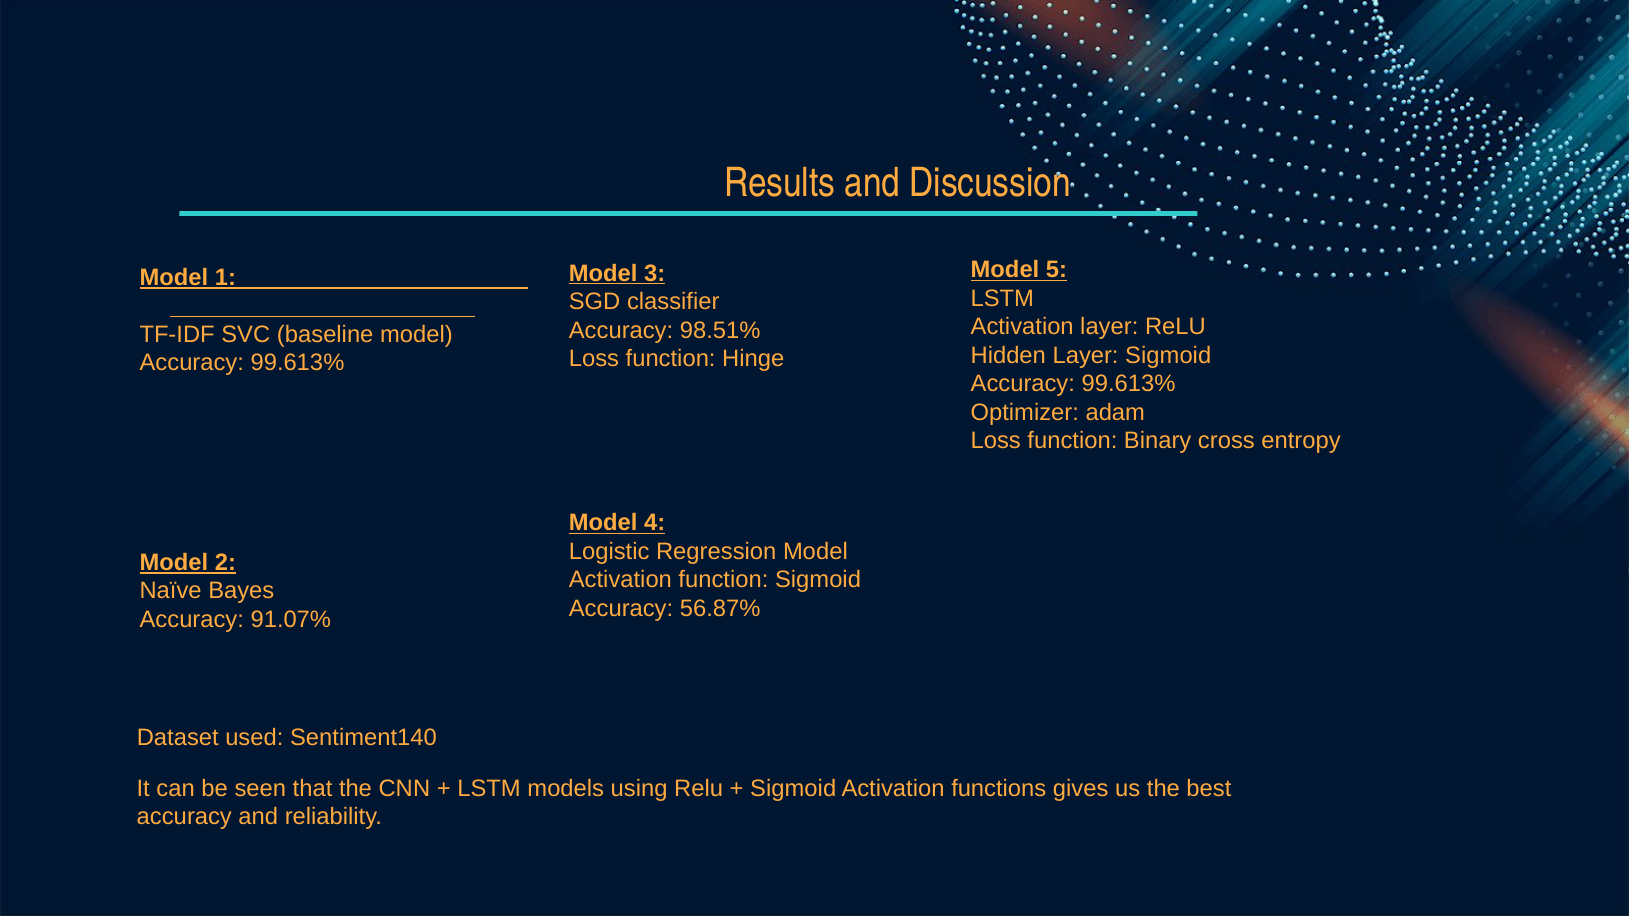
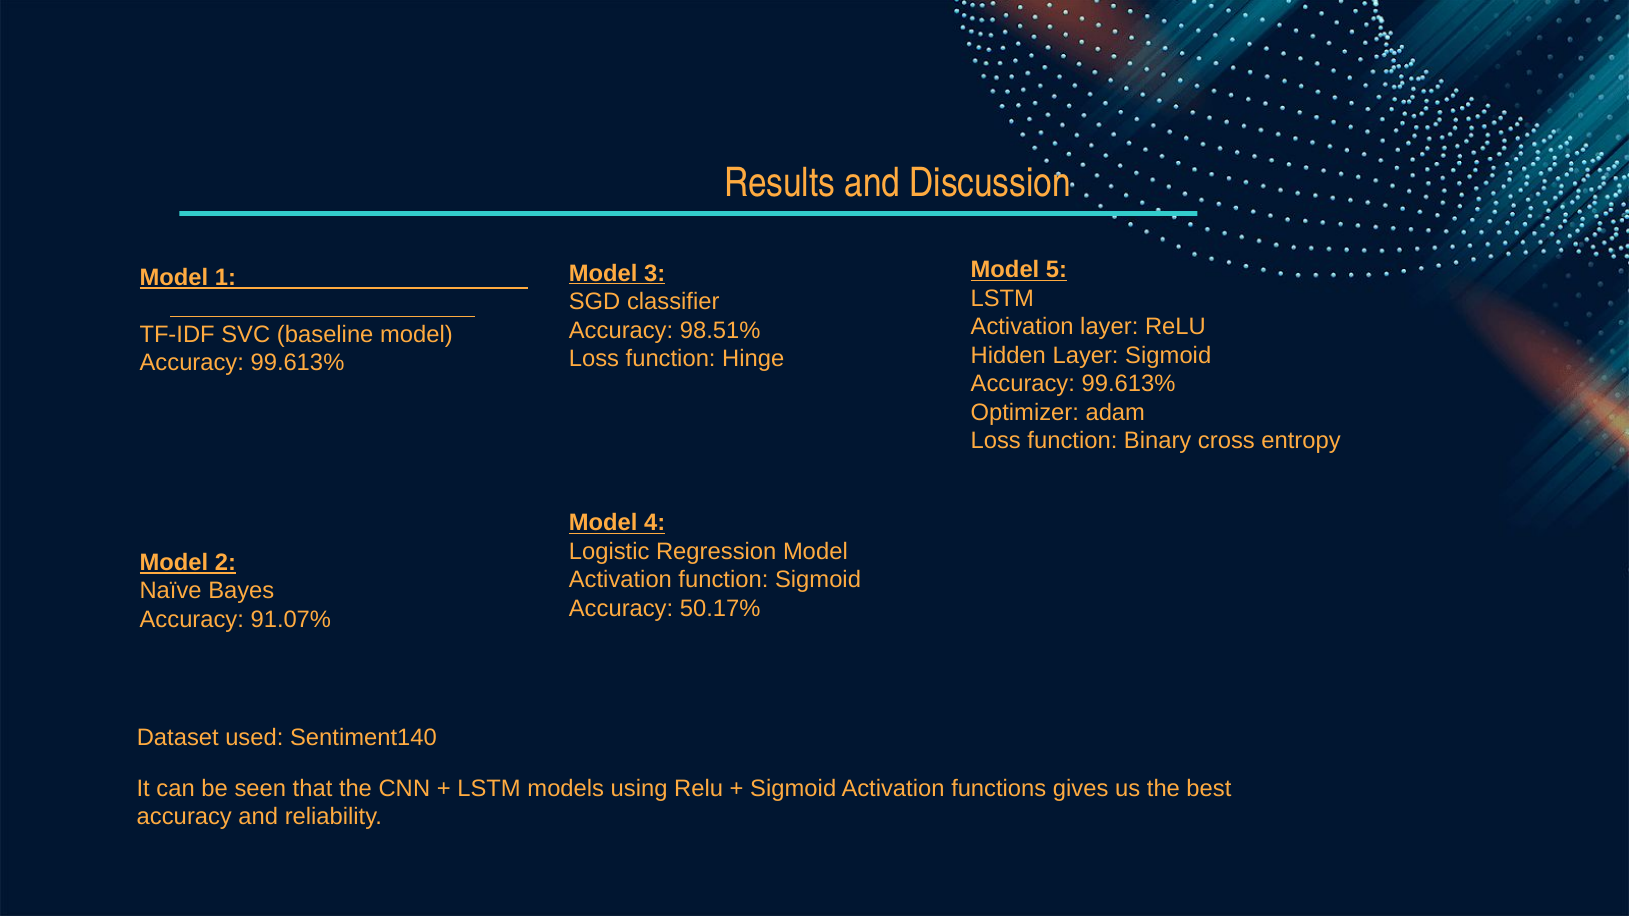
56.87%: 56.87% -> 50.17% (720, 608)
